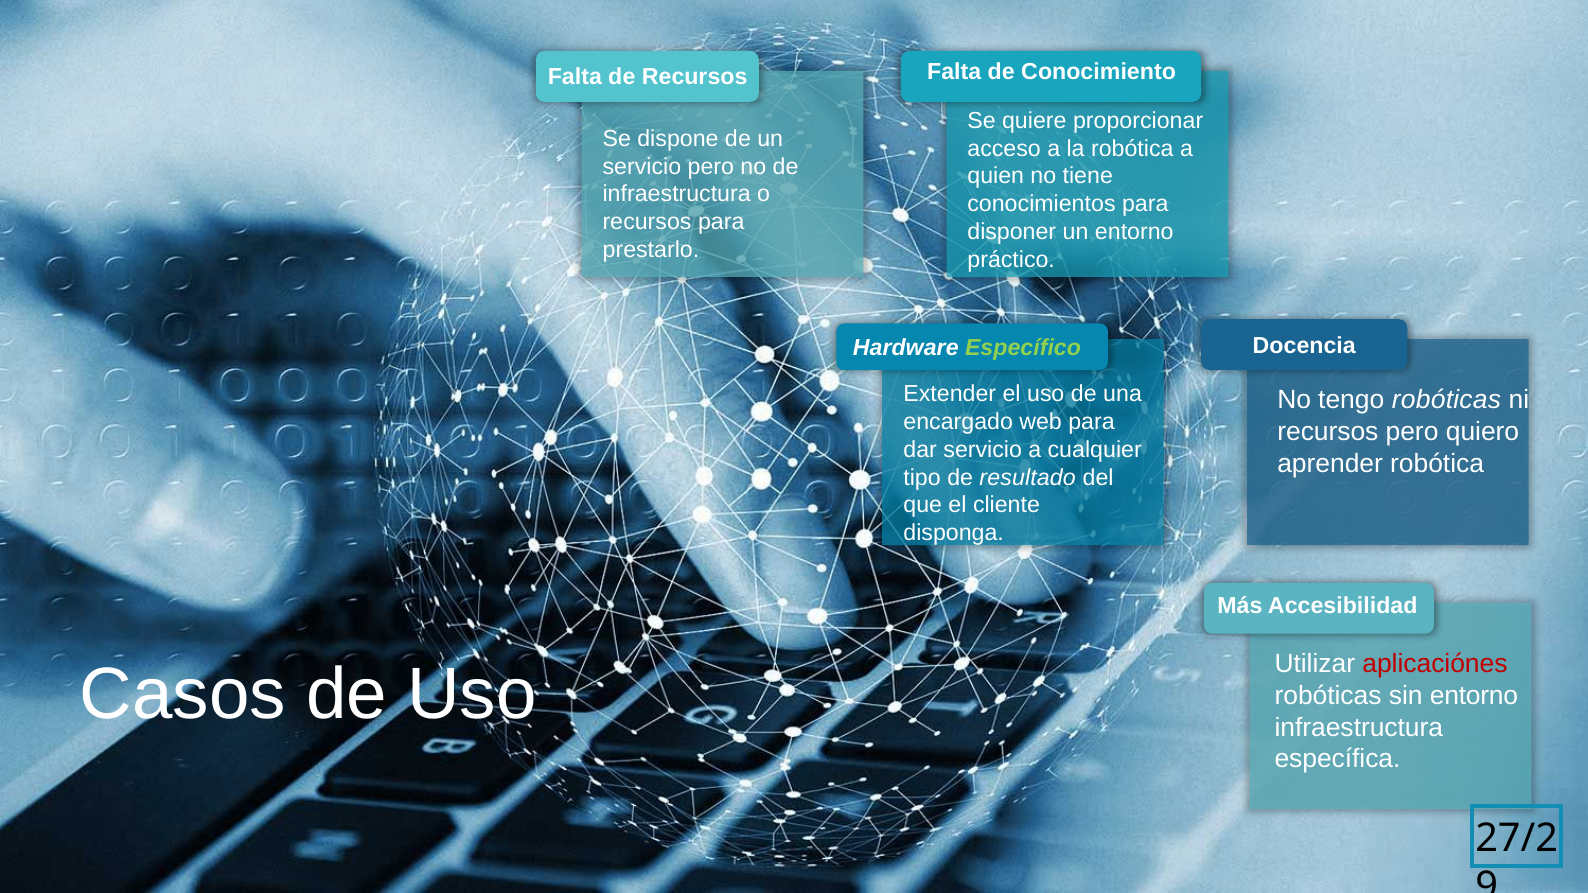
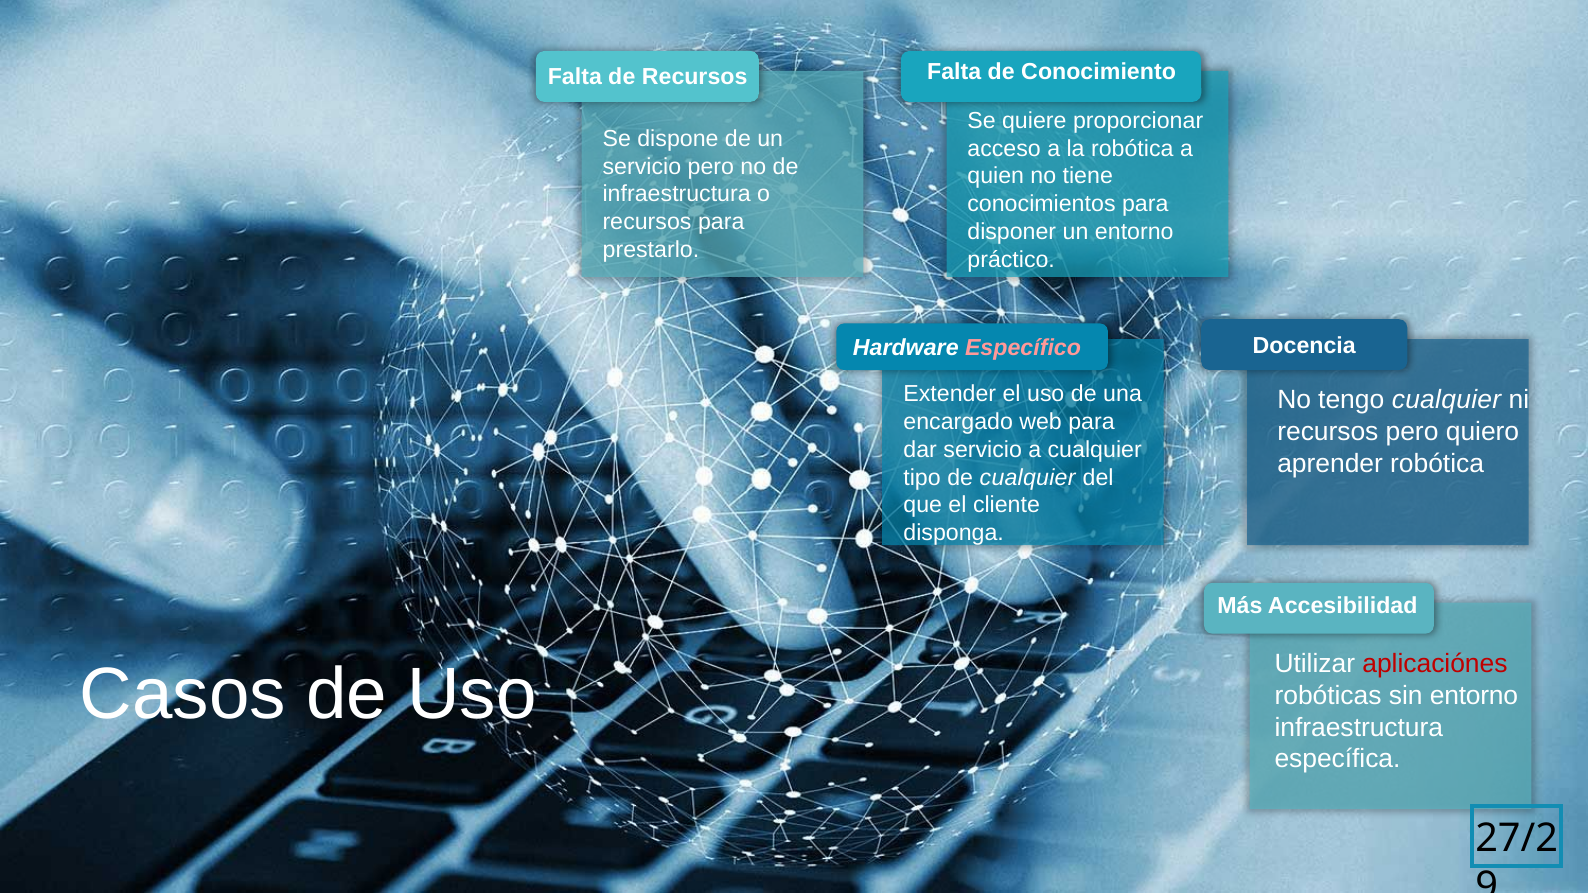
Específico colour: light green -> pink (1023, 348)
tengo robóticas: robóticas -> cualquier (1446, 400)
de resultado: resultado -> cualquier (1028, 478)
